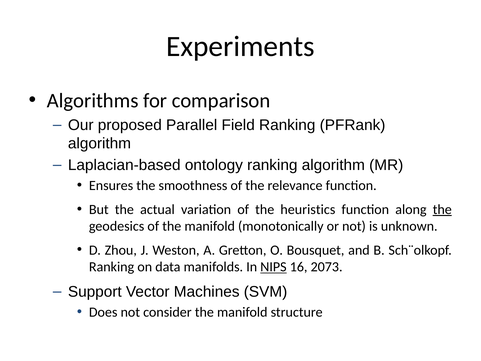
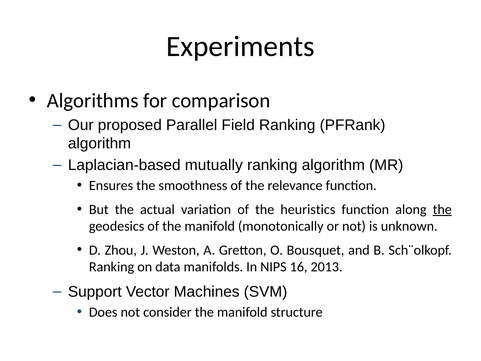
ontology: ontology -> mutually (214, 165)
NIPS underline: present -> none (273, 267)
2073: 2073 -> 2013 (327, 267)
